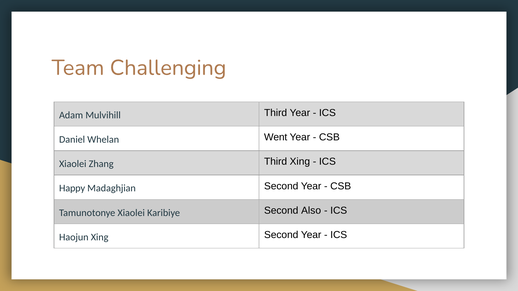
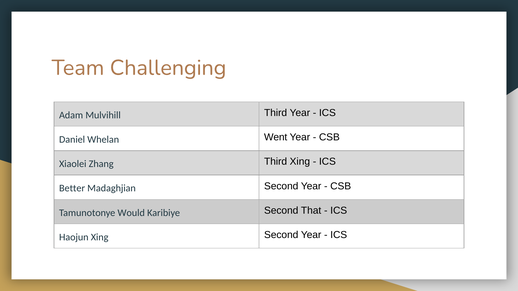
Happy: Happy -> Better (72, 189)
Tamunotonye Xiaolei: Xiaolei -> Would (131, 213)
Also: Also -> That (311, 211)
